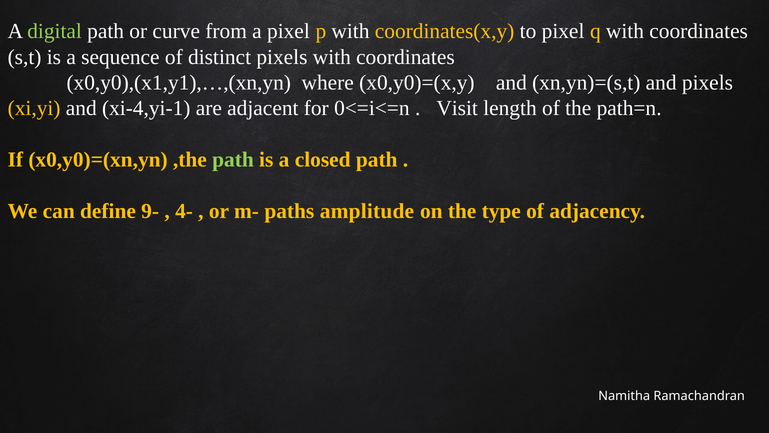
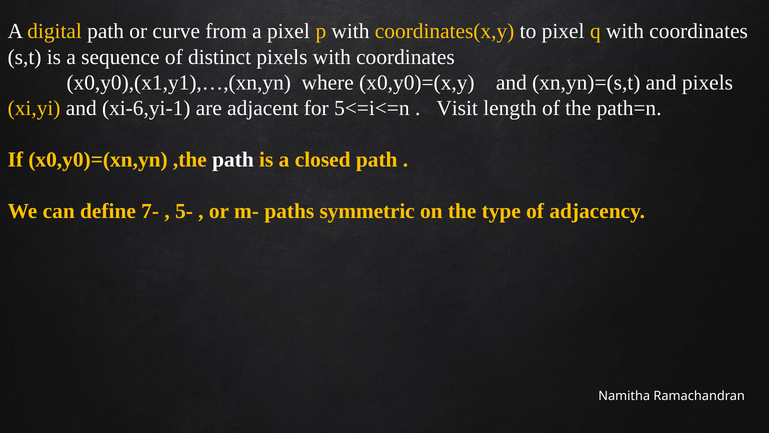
digital colour: light green -> yellow (55, 31)
xi-4,yi-1: xi-4,yi-1 -> xi-6,yi-1 (146, 108)
0<=i<=n: 0<=i<=n -> 5<=i<=n (372, 108)
path colour: light green -> white (233, 160)
9-: 9- -> 7- (150, 211)
4-: 4- -> 5- (184, 211)
amplitude: amplitude -> symmetric (367, 211)
